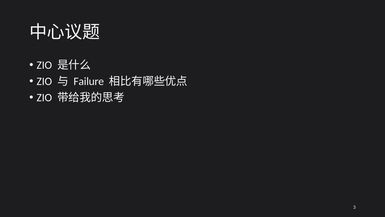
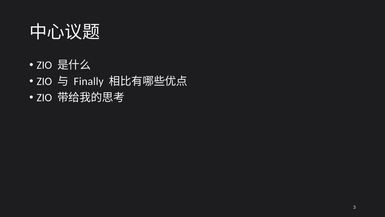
Failure: Failure -> Finally (89, 81)
